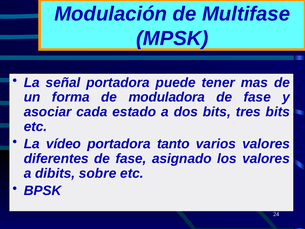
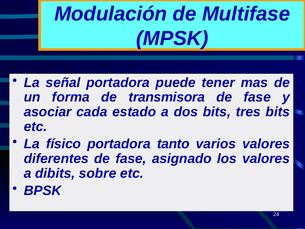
moduladora: moduladora -> transmisora (167, 97)
vídeo: vídeo -> físico (64, 144)
